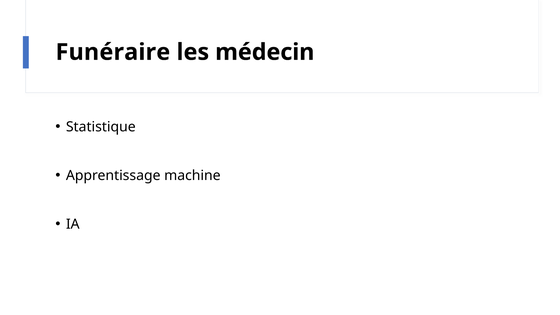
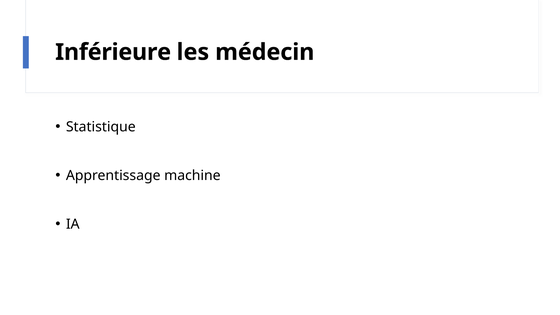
Funéraire: Funéraire -> Inférieure (113, 52)
